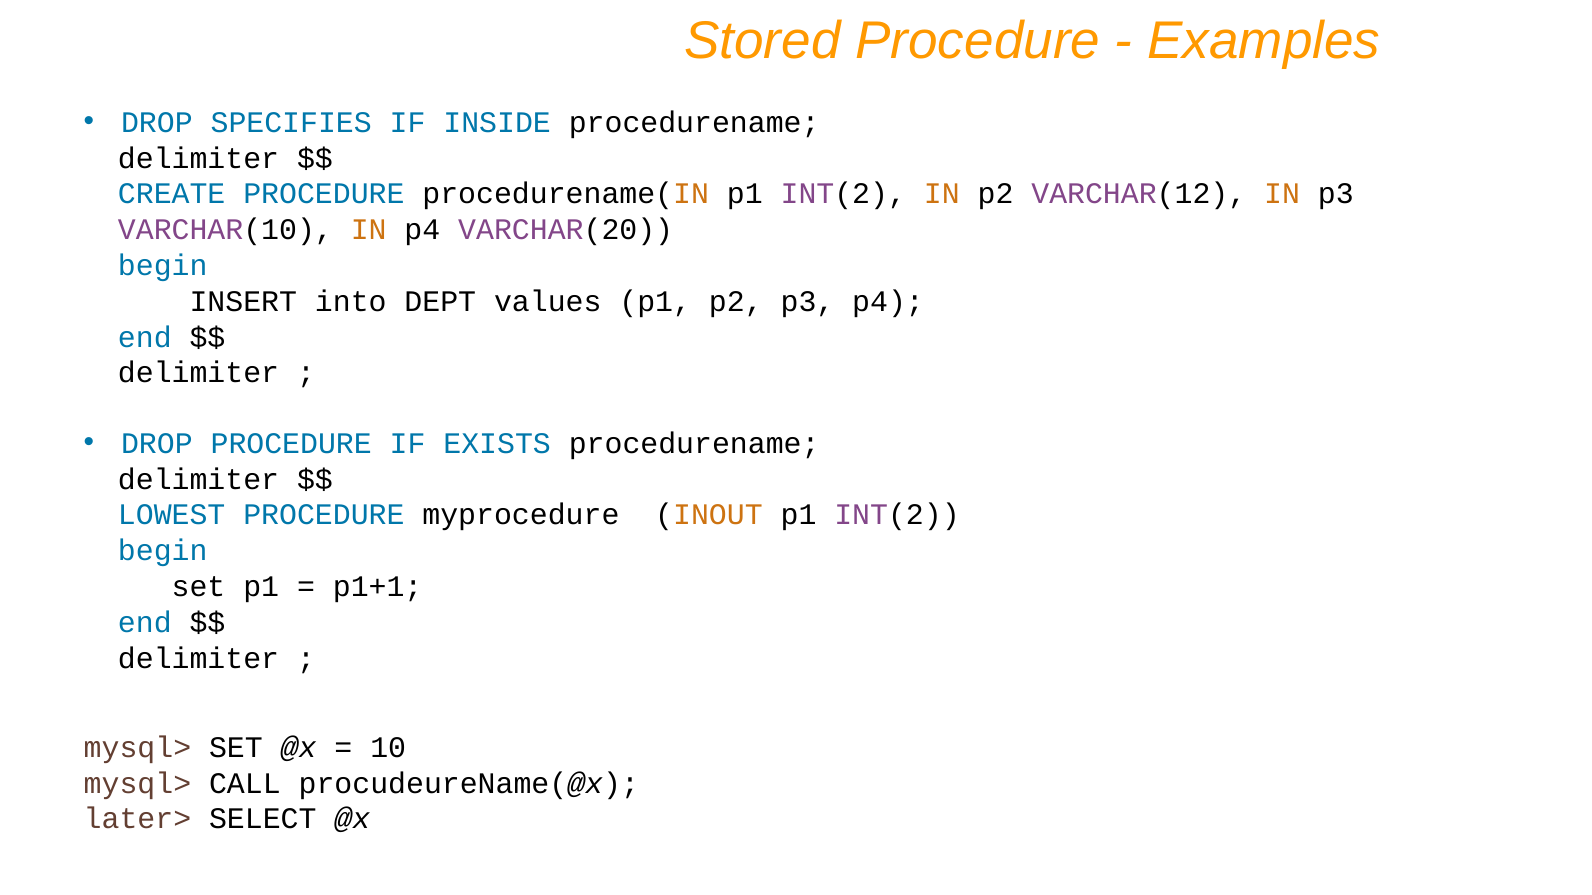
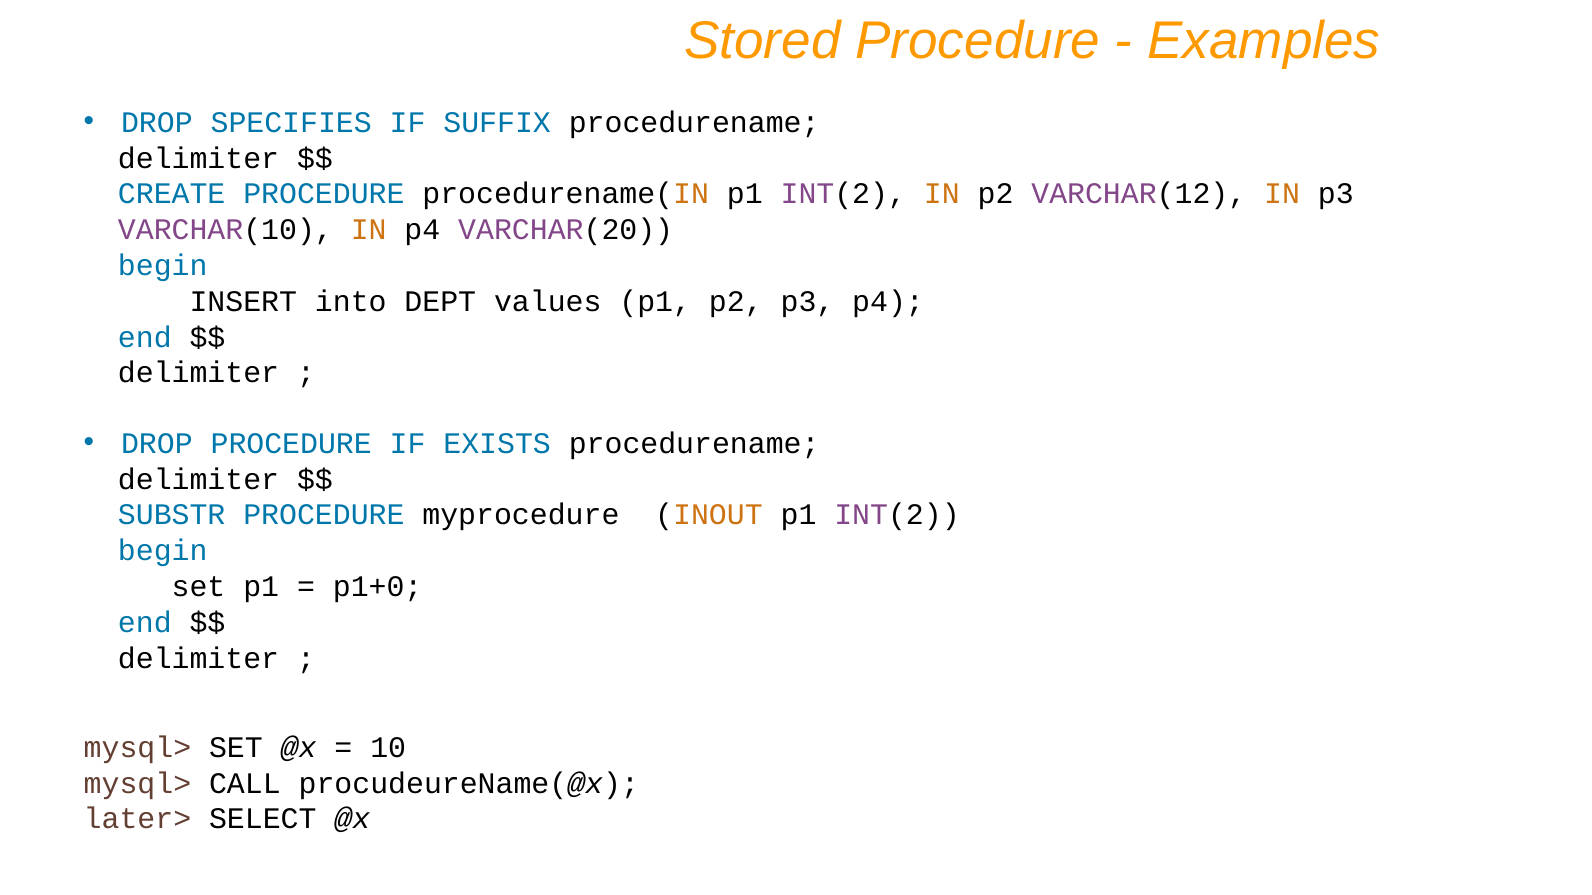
INSIDE: INSIDE -> SUFFIX (497, 122)
LOWEST: LOWEST -> SUBSTR (172, 515)
p1+1: p1+1 -> p1+0 (378, 587)
